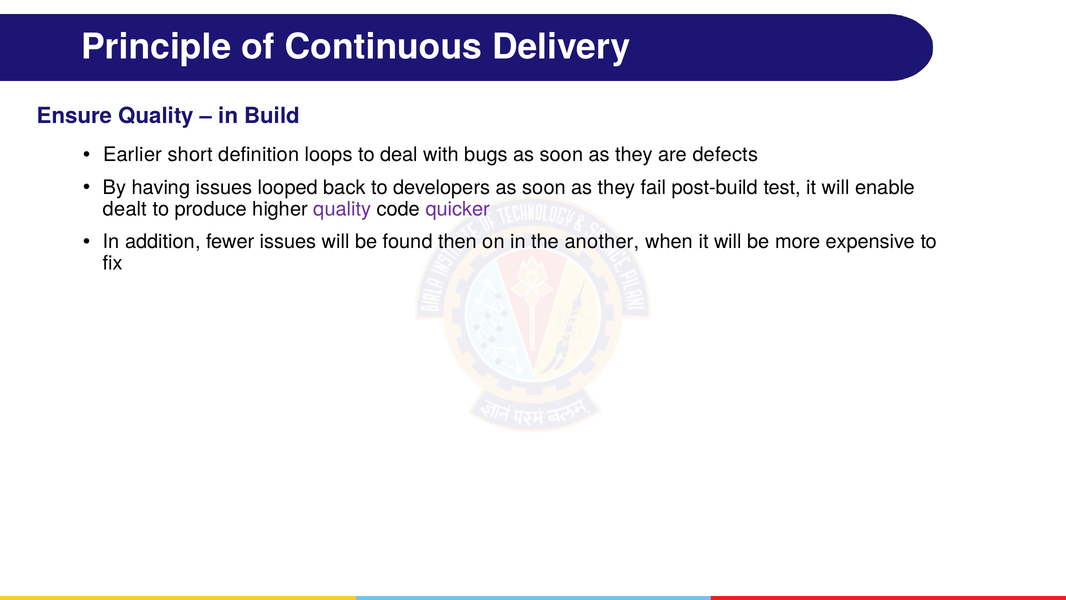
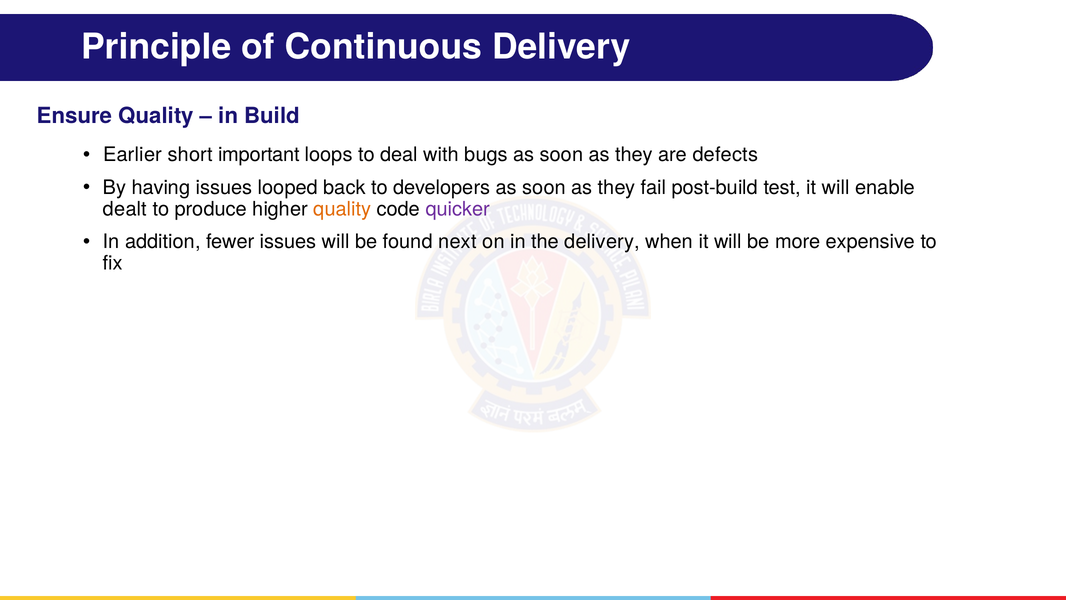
definition: definition -> important (259, 155)
quality colour: purple -> orange (342, 209)
then: then -> next (457, 242)
the another: another -> delivery (602, 242)
